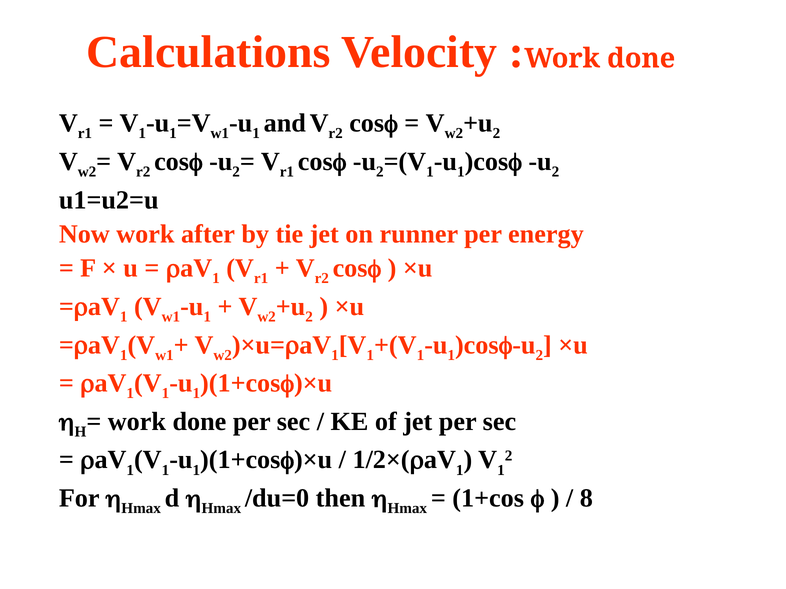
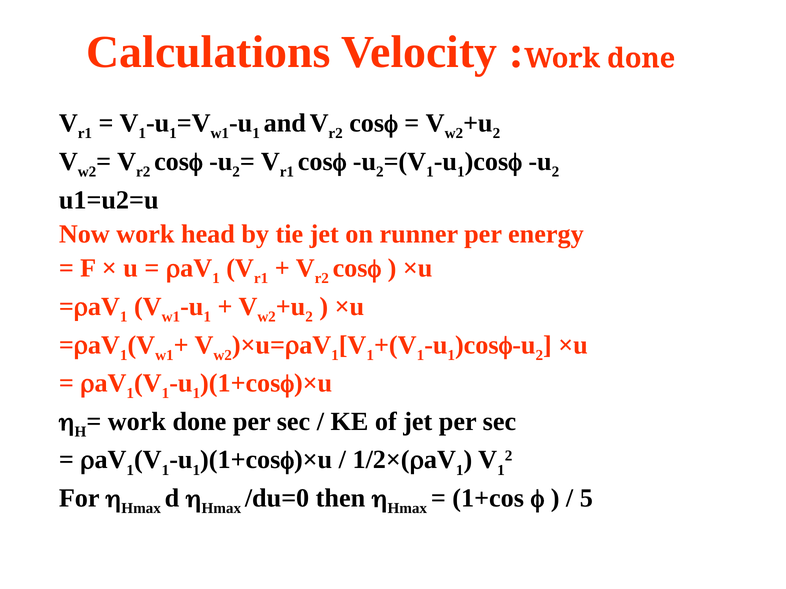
after: after -> head (208, 234)
8: 8 -> 5 (586, 499)
